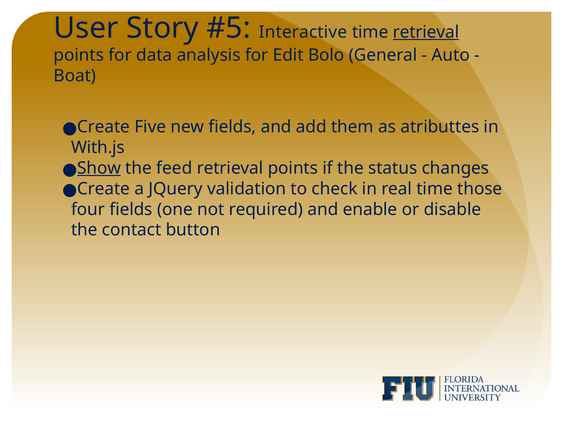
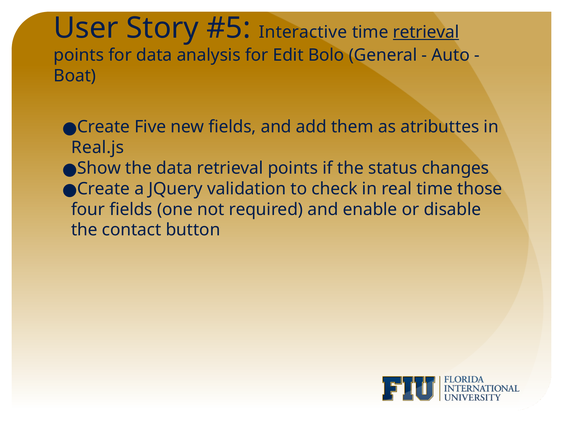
With.js: With.js -> Real.js (98, 148)
Show underline: present -> none (99, 168)
the feed: feed -> data (174, 168)
